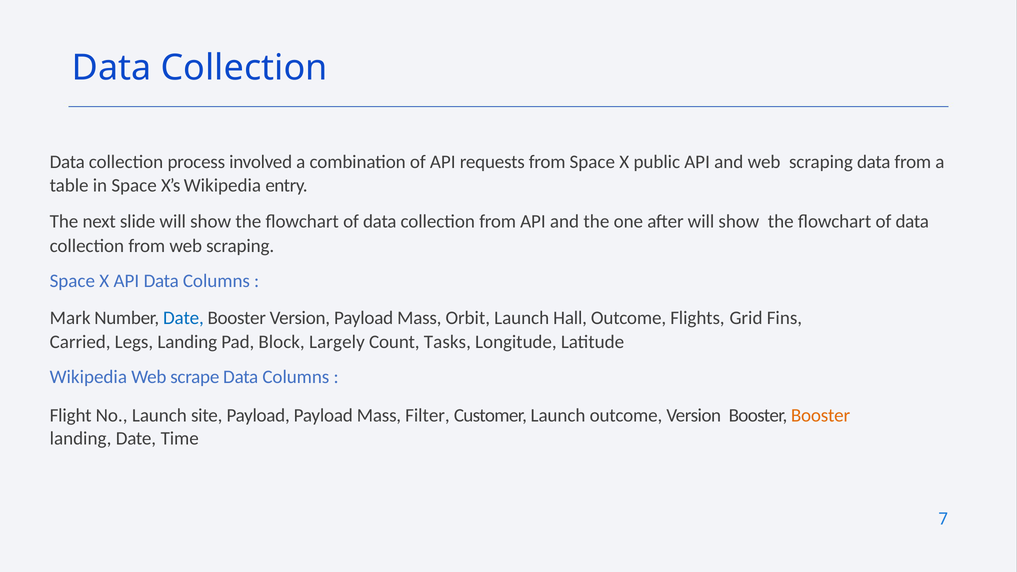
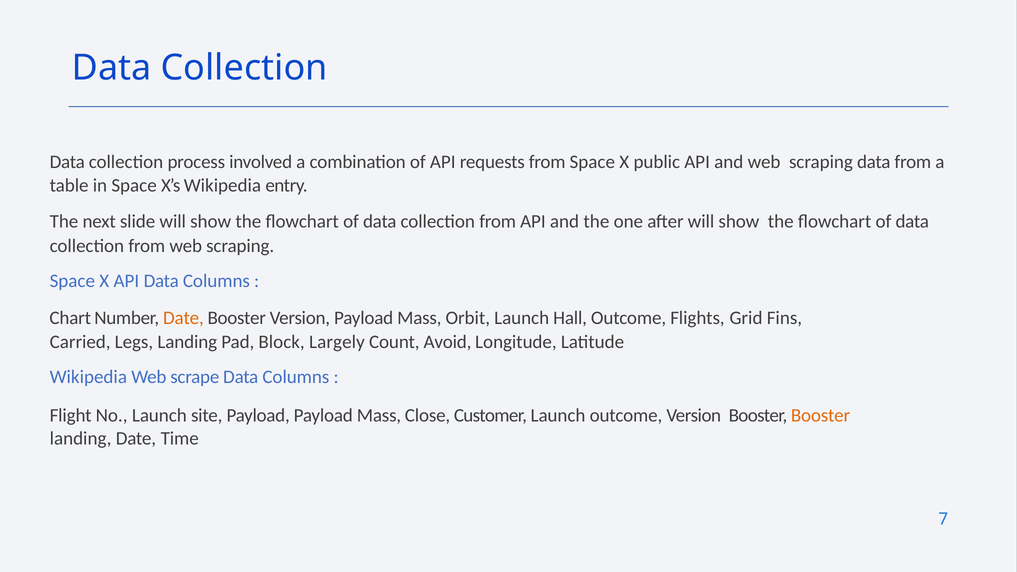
Mark: Mark -> Chart (70, 318)
Date colour: blue -> orange (183, 318)
Tasks: Tasks -> Avoid (447, 342)
Filter: Filter -> Close (428, 415)
